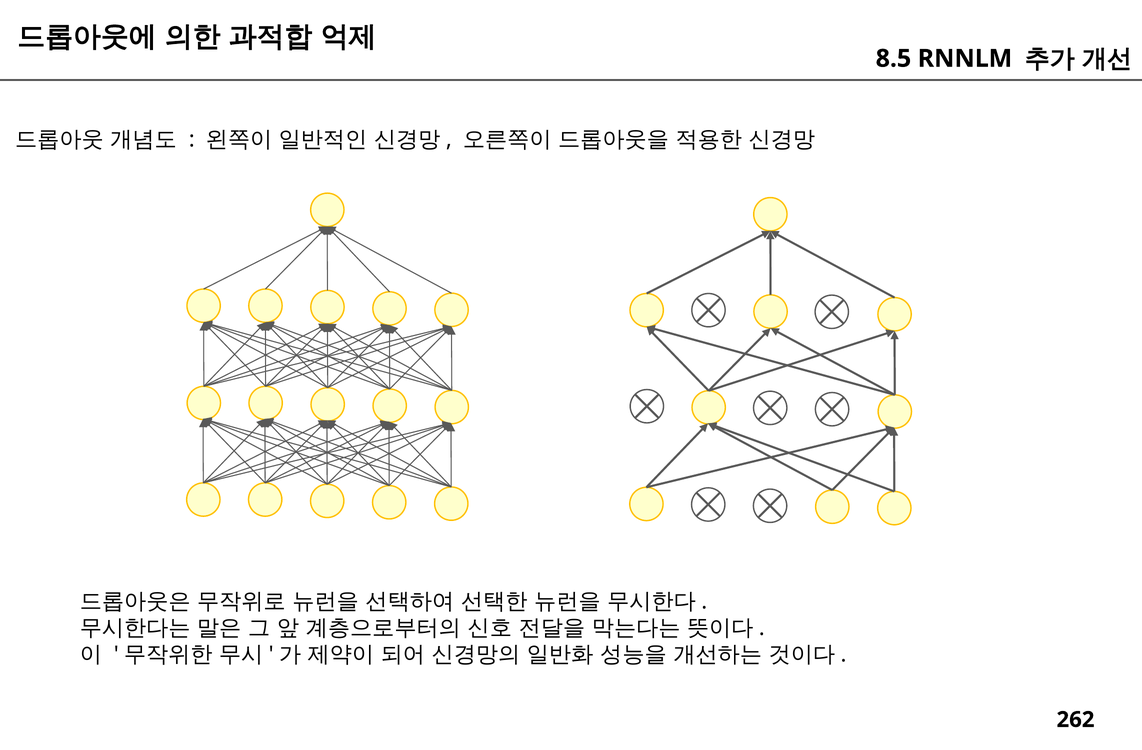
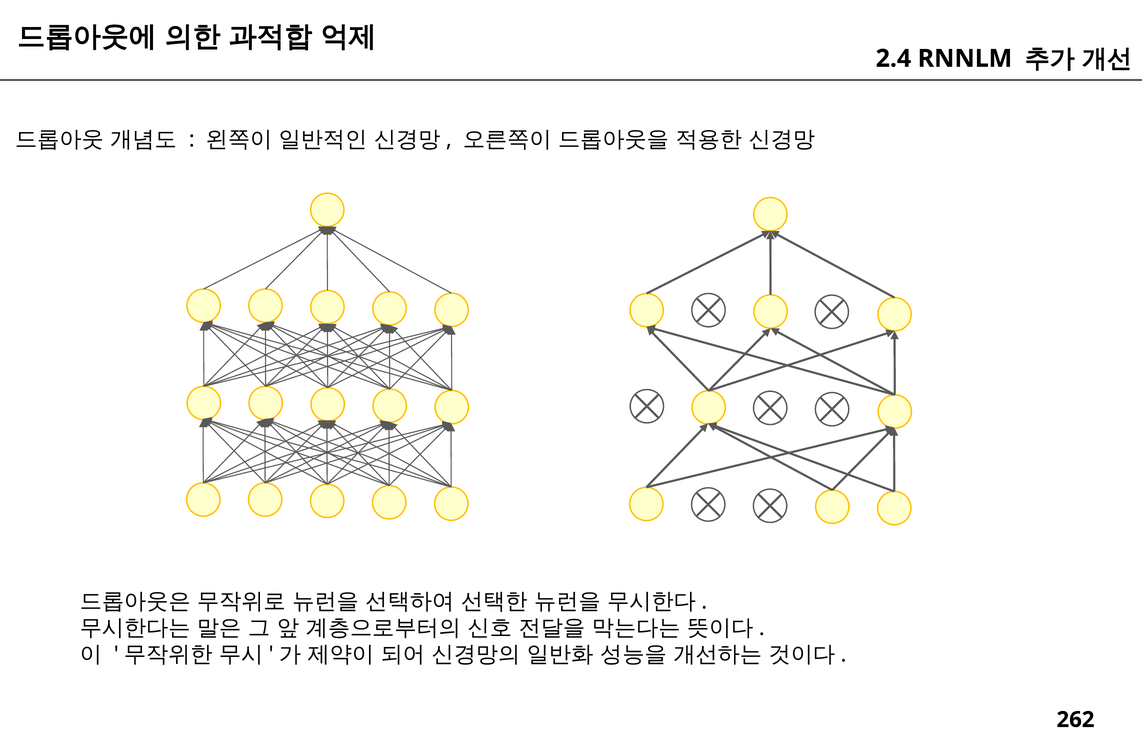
8.5: 8.5 -> 2.4 (893, 59)
